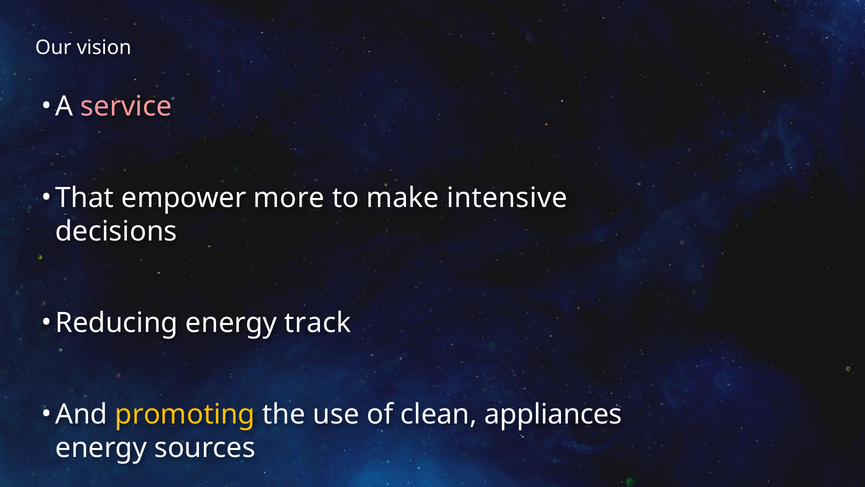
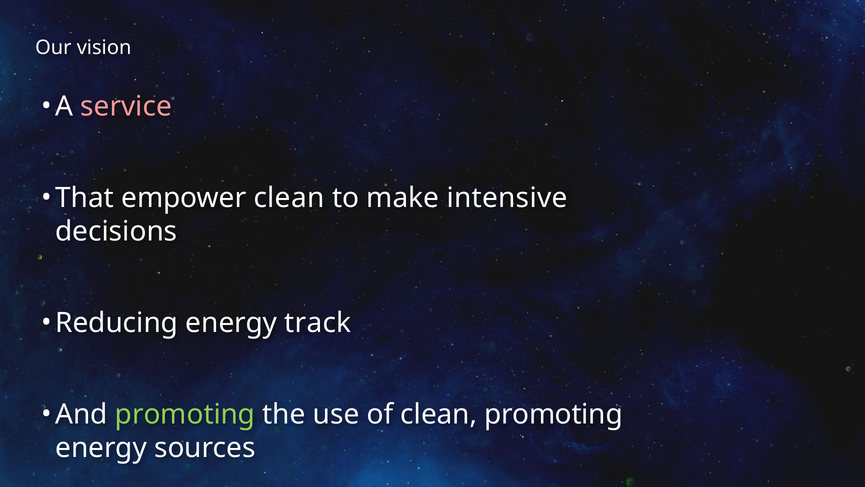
empower more: more -> clean (289, 198)
promoting colour: yellow -> light green (185, 414)
clean appliances: appliances -> promoting (553, 414)
